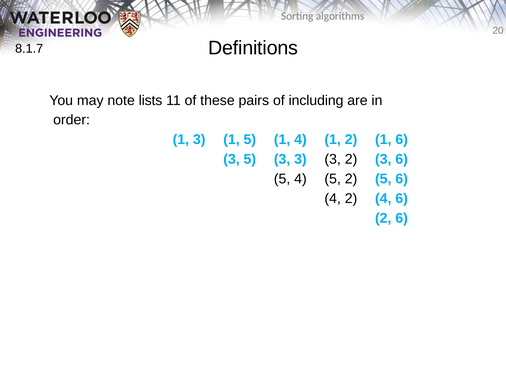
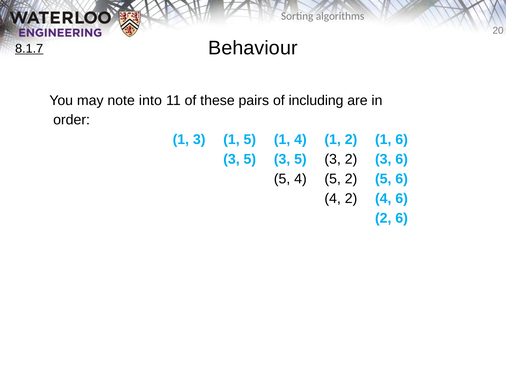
Definitions: Definitions -> Behaviour (253, 48)
8.1.7 underline: none -> present (29, 49)
lists: lists -> into (150, 101)
5 3 3: 3 -> 5 (300, 160)
